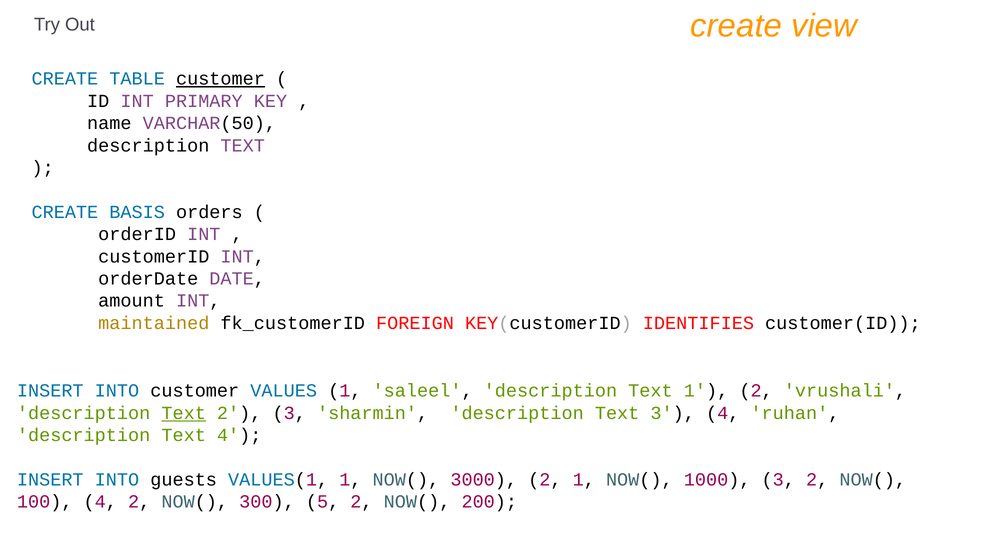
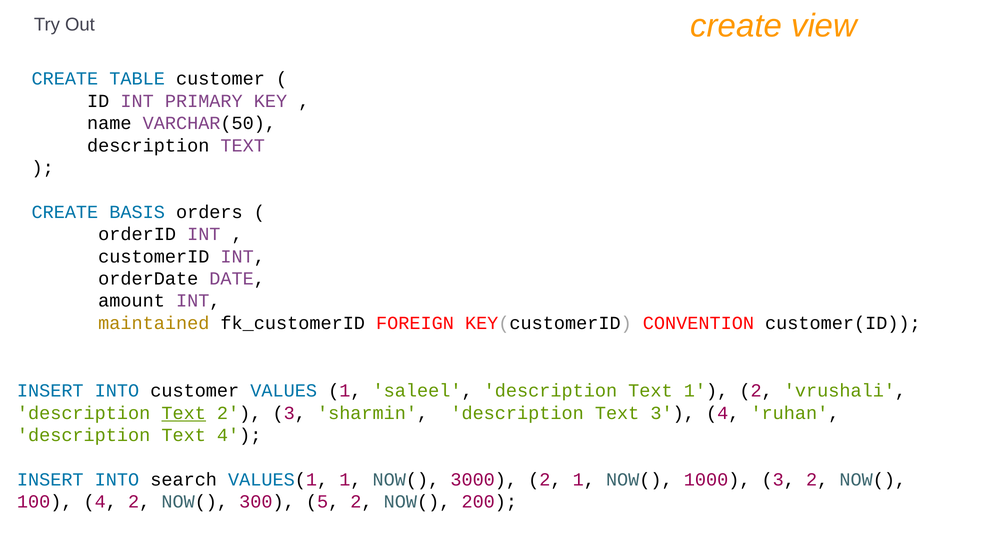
customer underline: present -> none (220, 79)
IDENTIFIES: IDENTIFIES -> CONVENTION (698, 323)
guests: guests -> search (184, 480)
